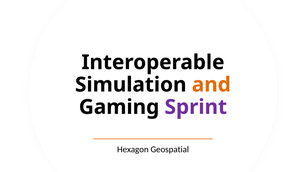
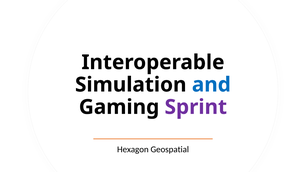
and colour: orange -> blue (211, 85)
